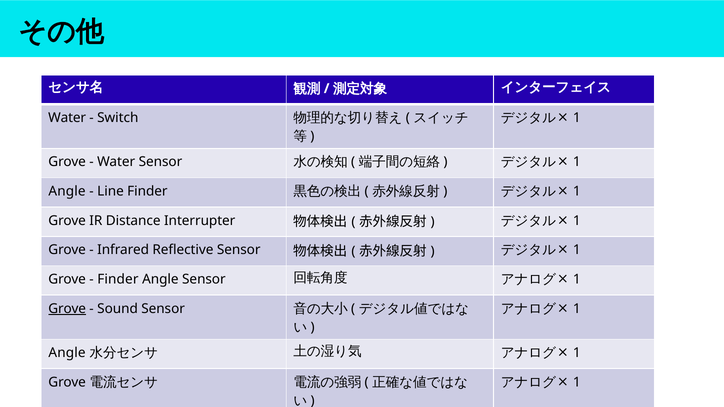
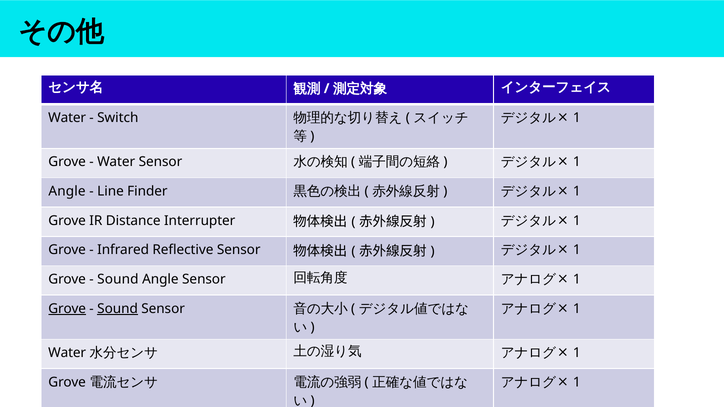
Finder: Finder -> Sound (118, 280)
Sound underline: none -> present (118, 309)
Angle: Angle -> Water (67, 353)
